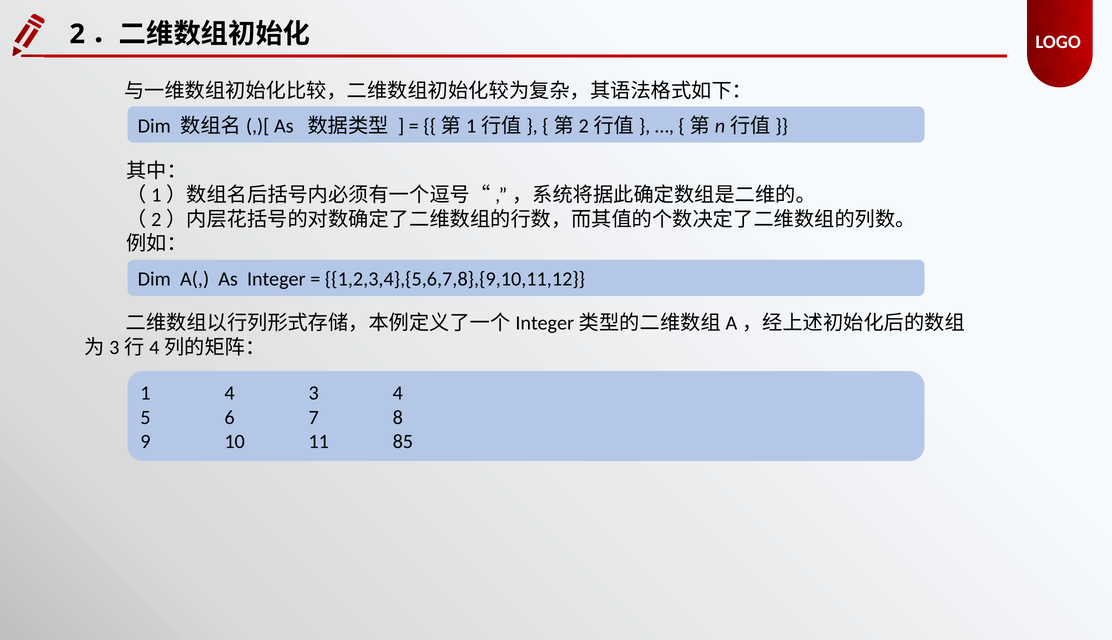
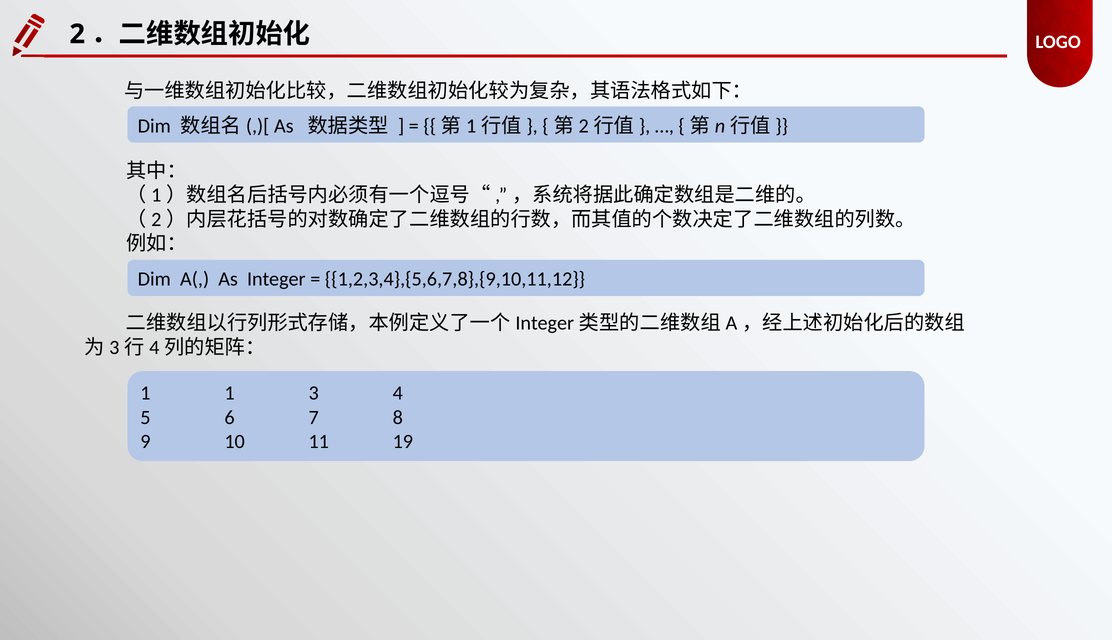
1 4: 4 -> 1 (230, 393)
85: 85 -> 19 (403, 442)
